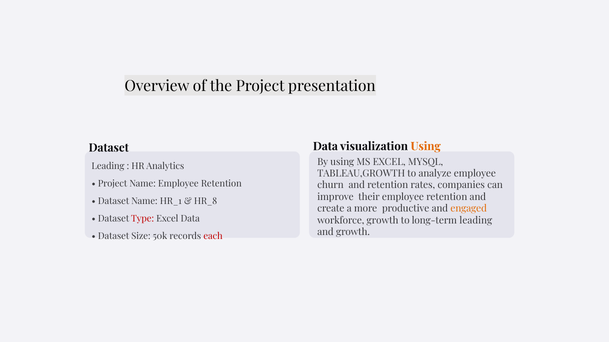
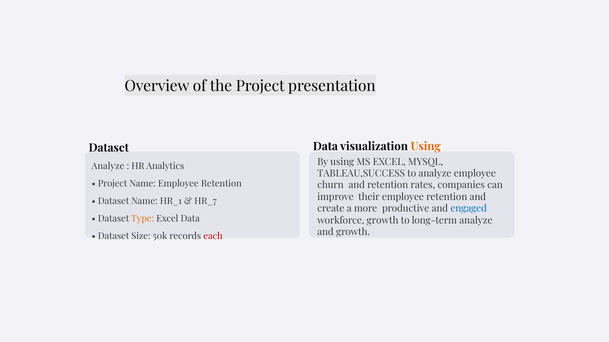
Leading: Leading -> Analyze (108, 166)
TABLEAU,GROWTH: TABLEAU,GROWTH -> TABLEAU,SUCCESS (361, 174)
HR_8: HR_8 -> HR_7 (205, 202)
engaged colour: orange -> blue (469, 209)
Type colour: red -> orange (143, 219)
long-term leading: leading -> analyze (476, 221)
